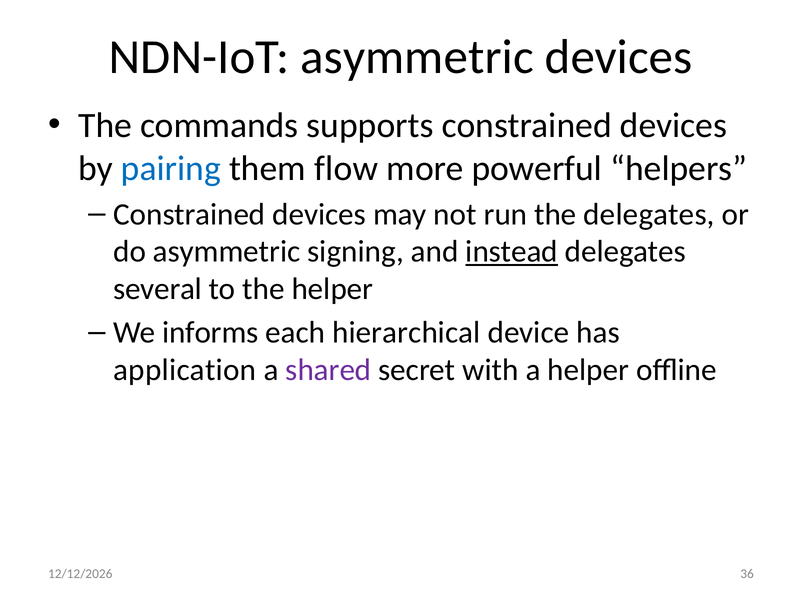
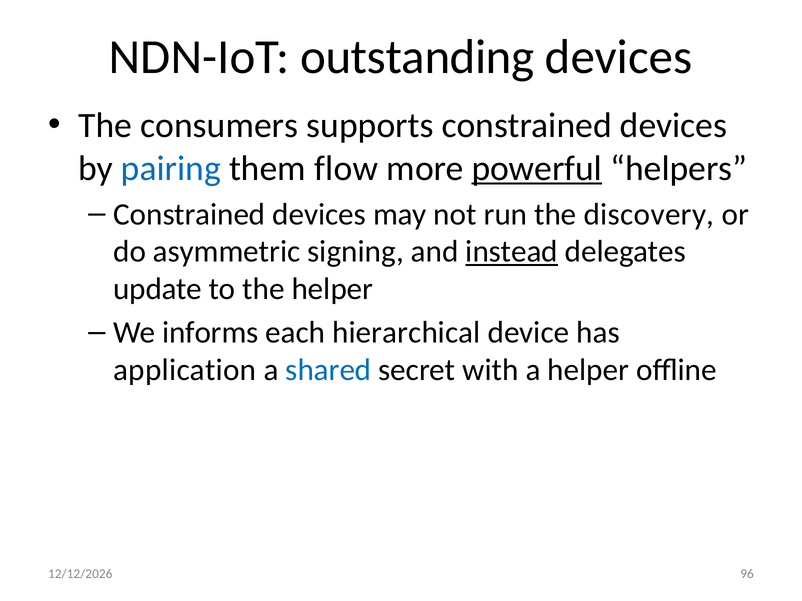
NDN-IoT asymmetric: asymmetric -> outstanding (417, 57)
commands: commands -> consumers (219, 126)
powerful underline: none -> present (537, 168)
the delegates: delegates -> discovery (649, 214)
several: several -> update (158, 289)
shared colour: purple -> blue (328, 370)
36: 36 -> 96 (747, 574)
